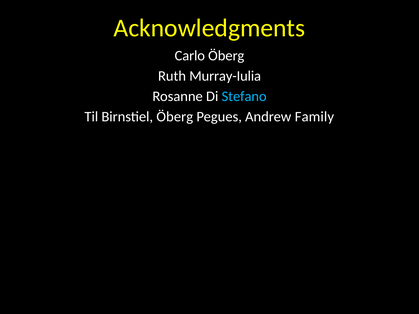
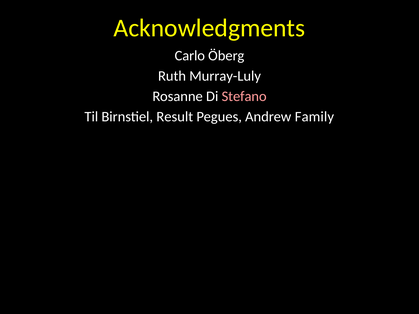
Murray-Iulia: Murray-Iulia -> Murray-Luly (225, 76)
Stefano colour: light blue -> pink (244, 97)
Birnstiel Öberg: Öberg -> Result (175, 117)
